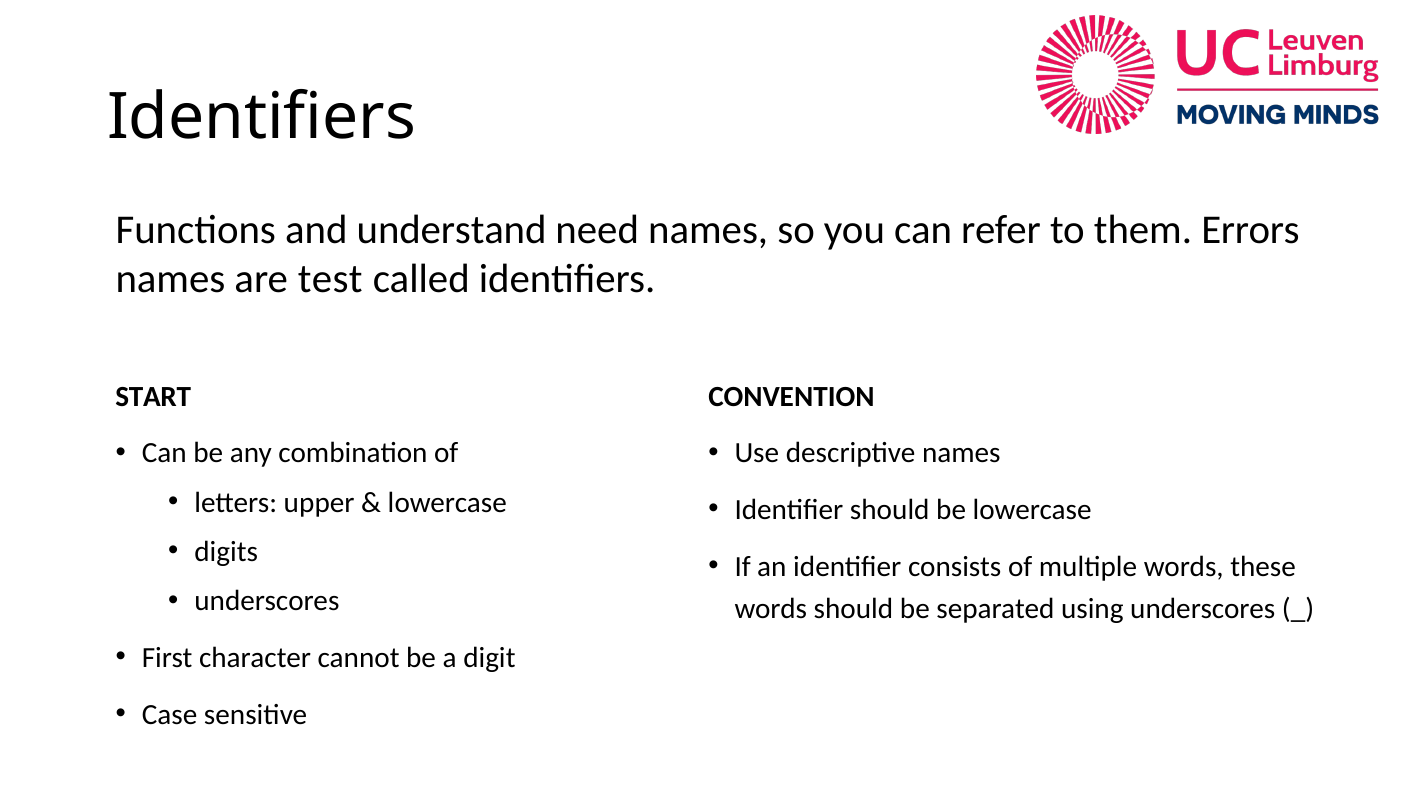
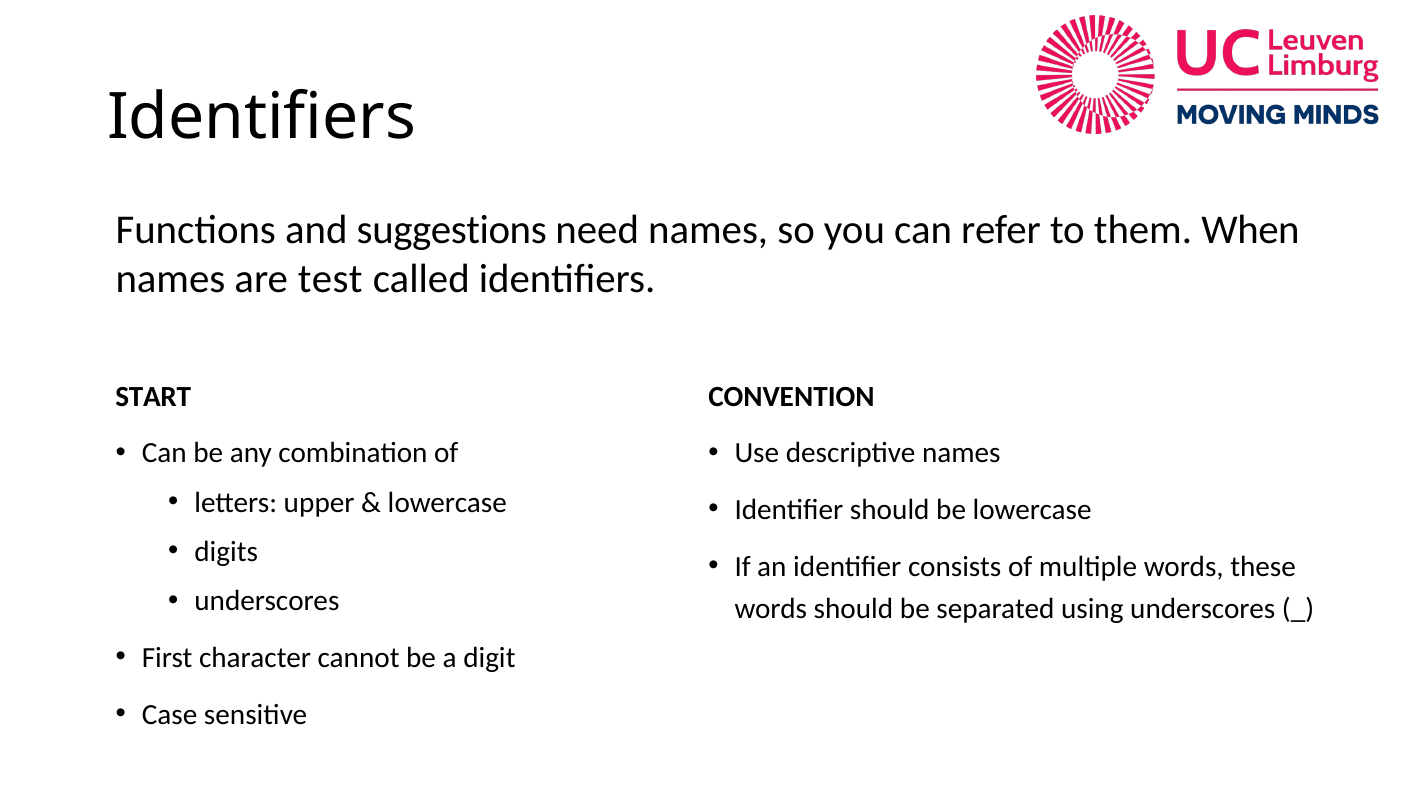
understand: understand -> suggestions (452, 230)
Errors: Errors -> When (1251, 230)
